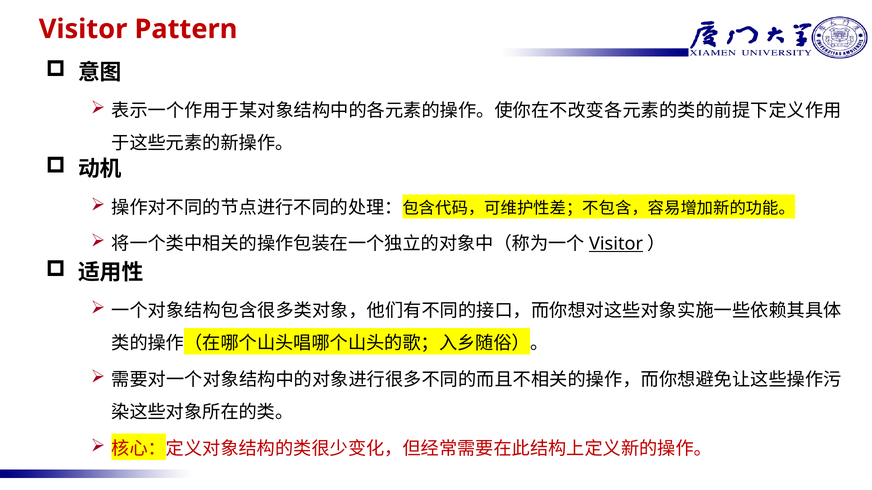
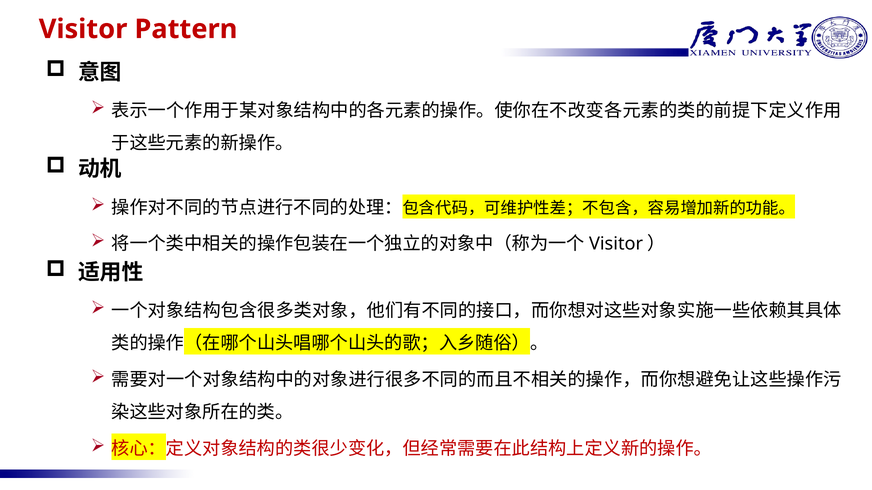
Visitor underline: present -> none (616, 244)
